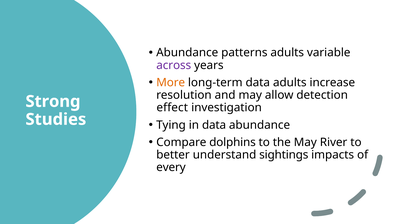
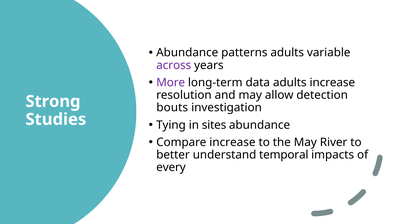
More colour: orange -> purple (171, 83)
effect: effect -> bouts (172, 108)
in data: data -> sites (214, 125)
Compare dolphins: dolphins -> increase (232, 143)
sightings: sightings -> temporal (284, 155)
